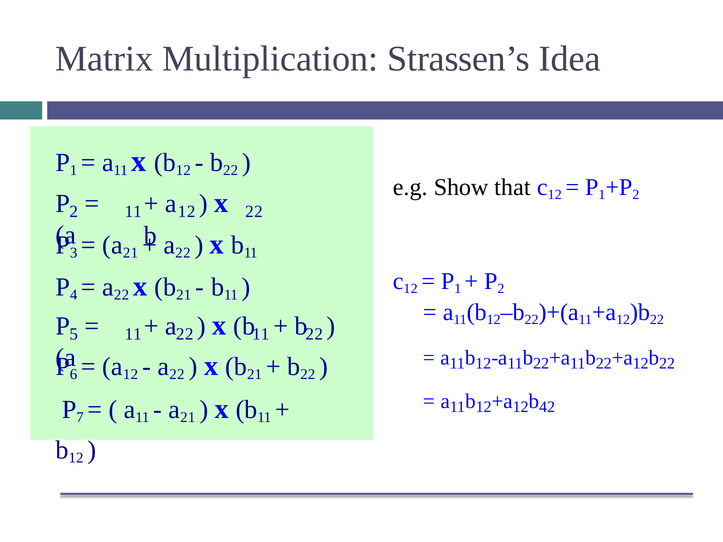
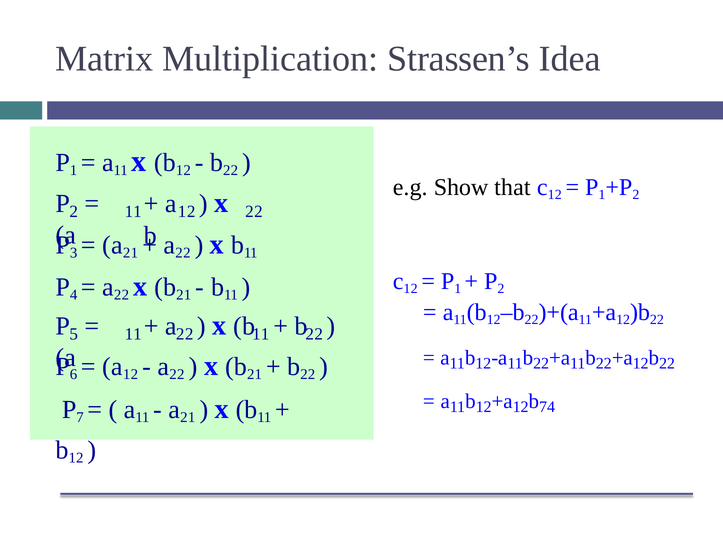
42: 42 -> 74 (547, 407)
